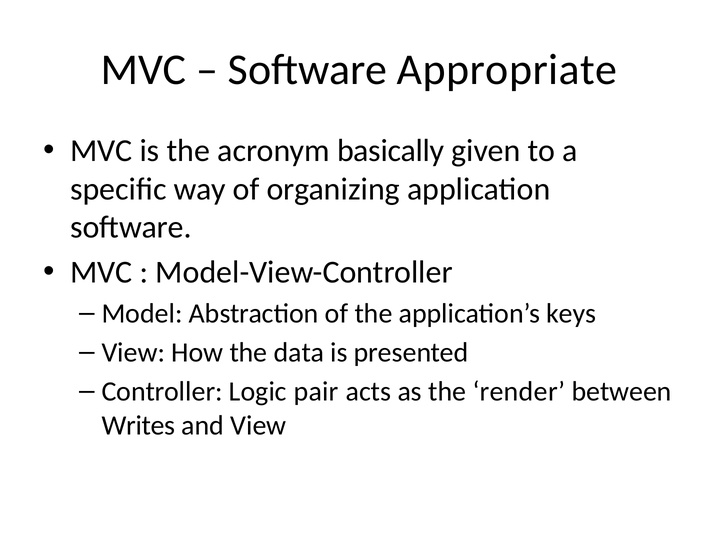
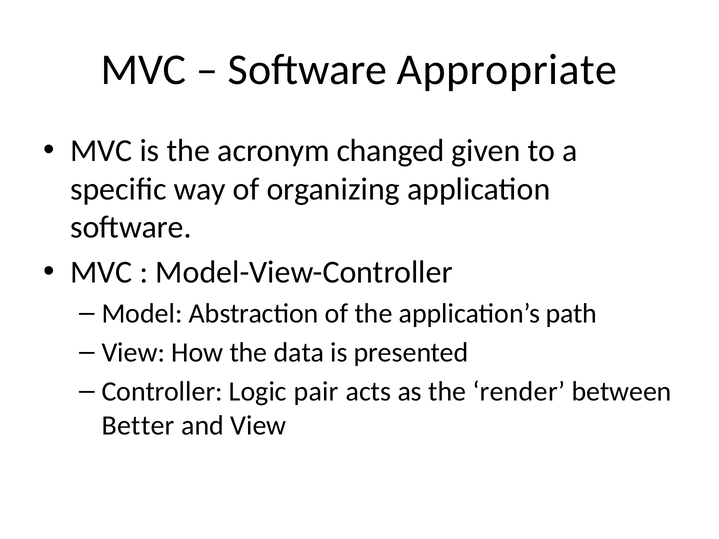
basically: basically -> changed (391, 151)
keys: keys -> path (571, 314)
Writes: Writes -> Better (138, 426)
